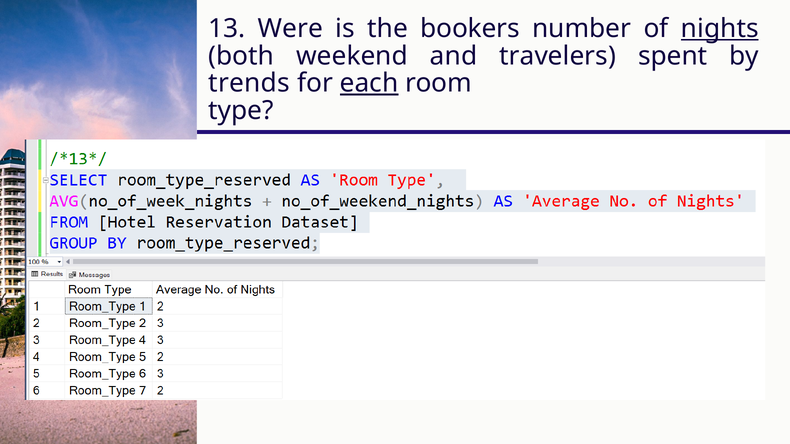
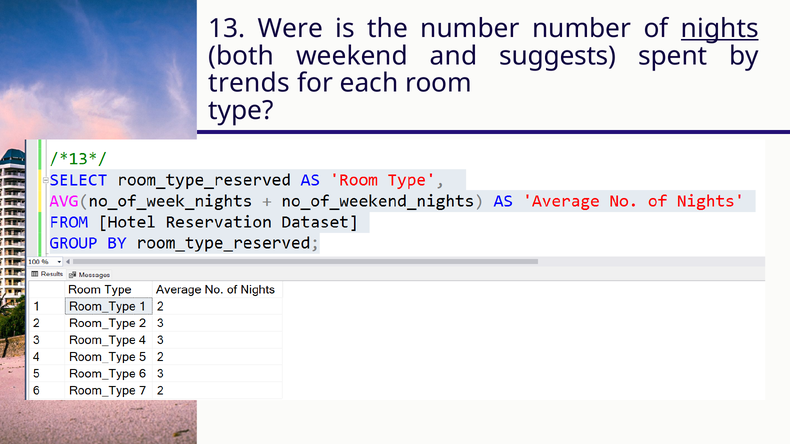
the bookers: bookers -> number (470, 28)
travelers: travelers -> suggests (558, 56)
each underline: present -> none (369, 83)
